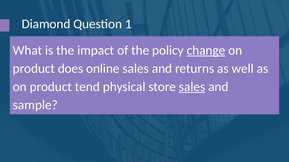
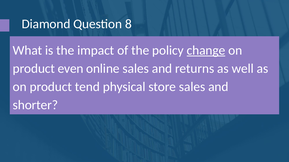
1: 1 -> 8 (128, 24)
does: does -> even (71, 69)
sales underline: present -> none (192, 87)
sample: sample -> shorter (35, 105)
